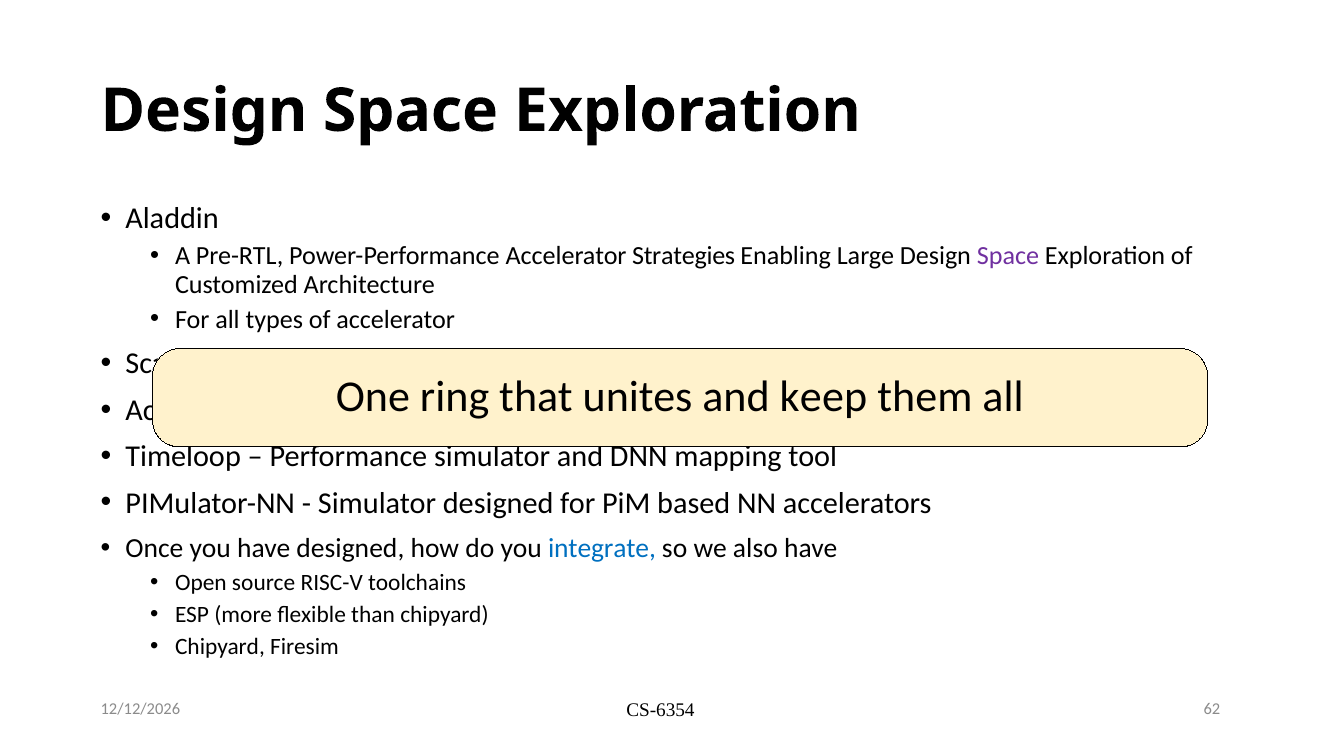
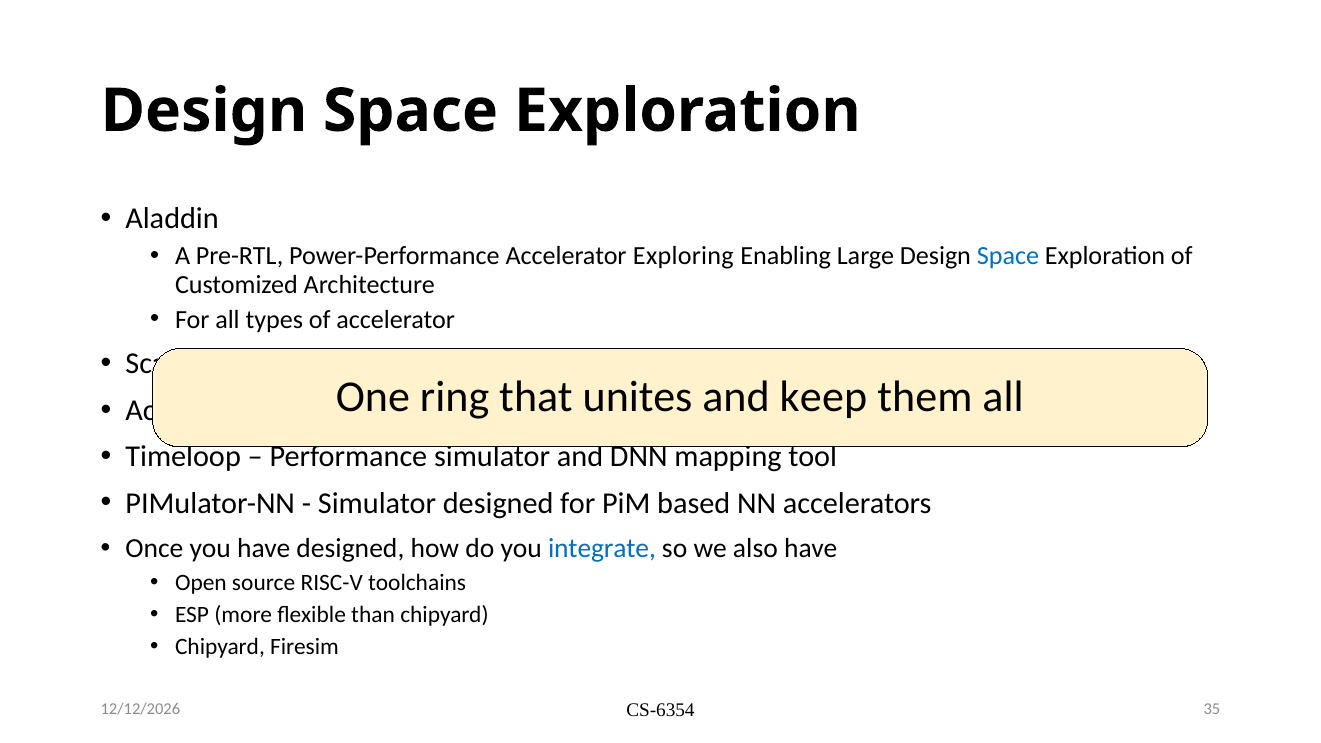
Strategies: Strategies -> Exploring (683, 256)
Space colour: purple -> blue (1008, 256)
62: 62 -> 35 (1212, 709)
